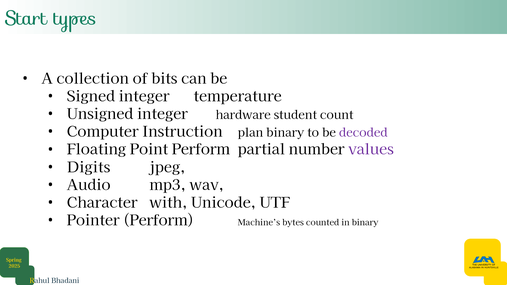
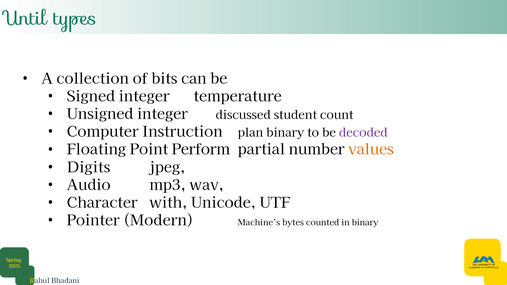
Start: Start -> Until (26, 18)
hardware: hardware -> discussed (243, 115)
values colour: purple -> orange (371, 150)
Pointer Perform: Perform -> Modern (158, 221)
